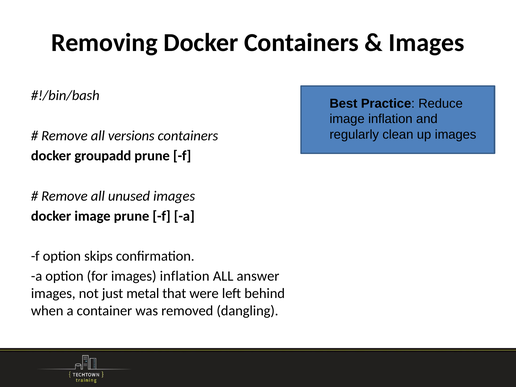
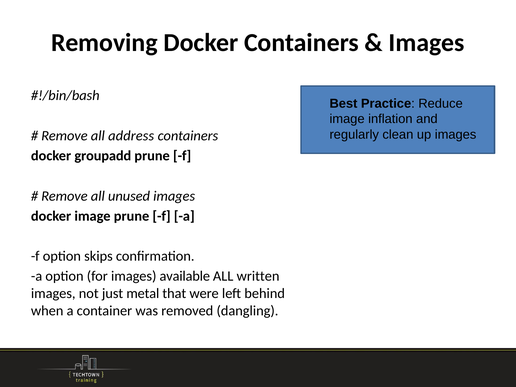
versions: versions -> address (131, 136)
images inflation: inflation -> available (185, 276)
answer: answer -> written (258, 276)
